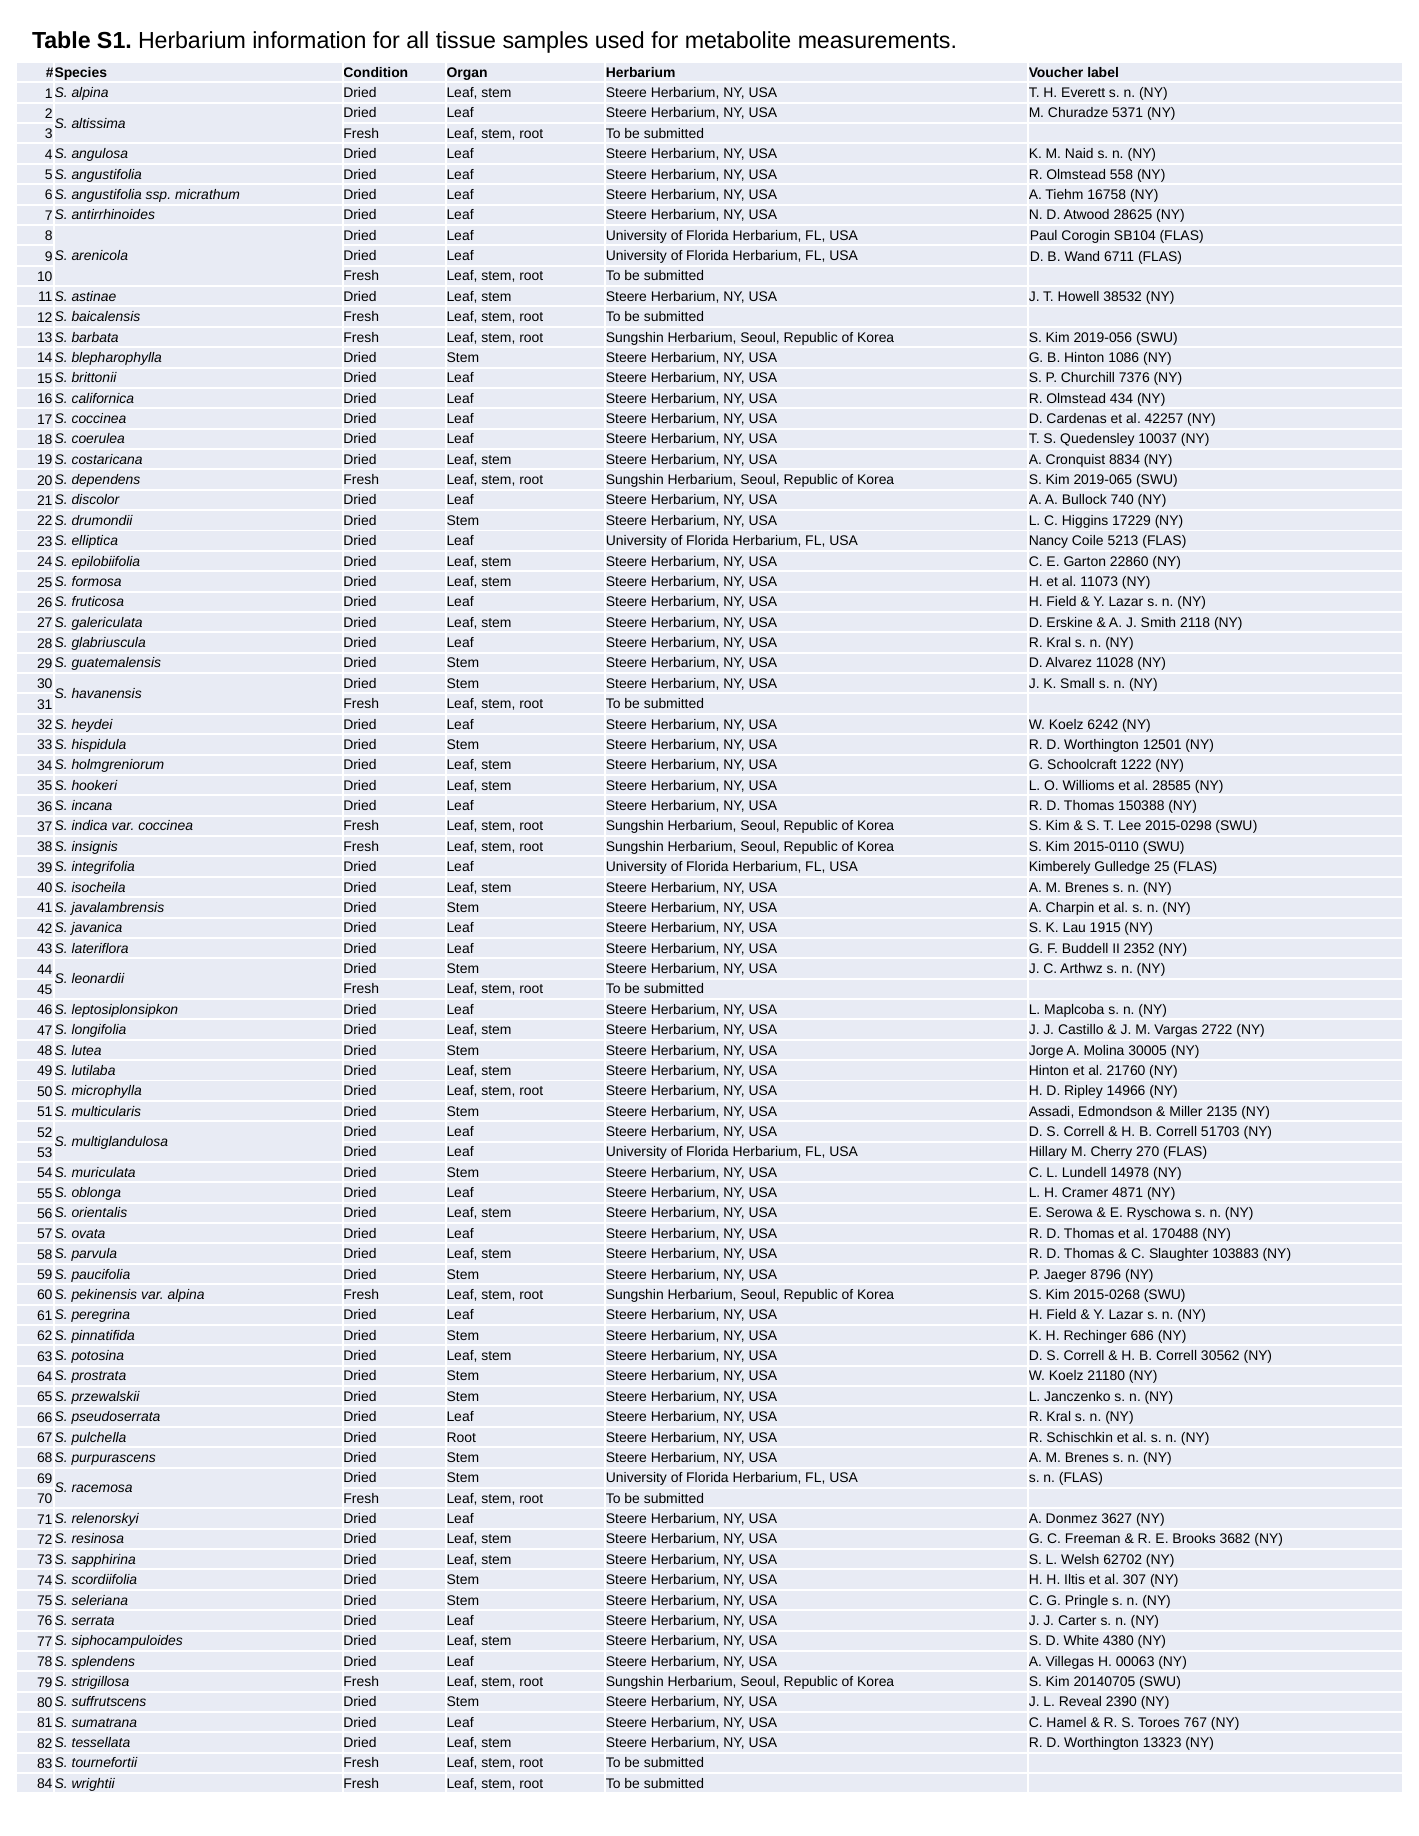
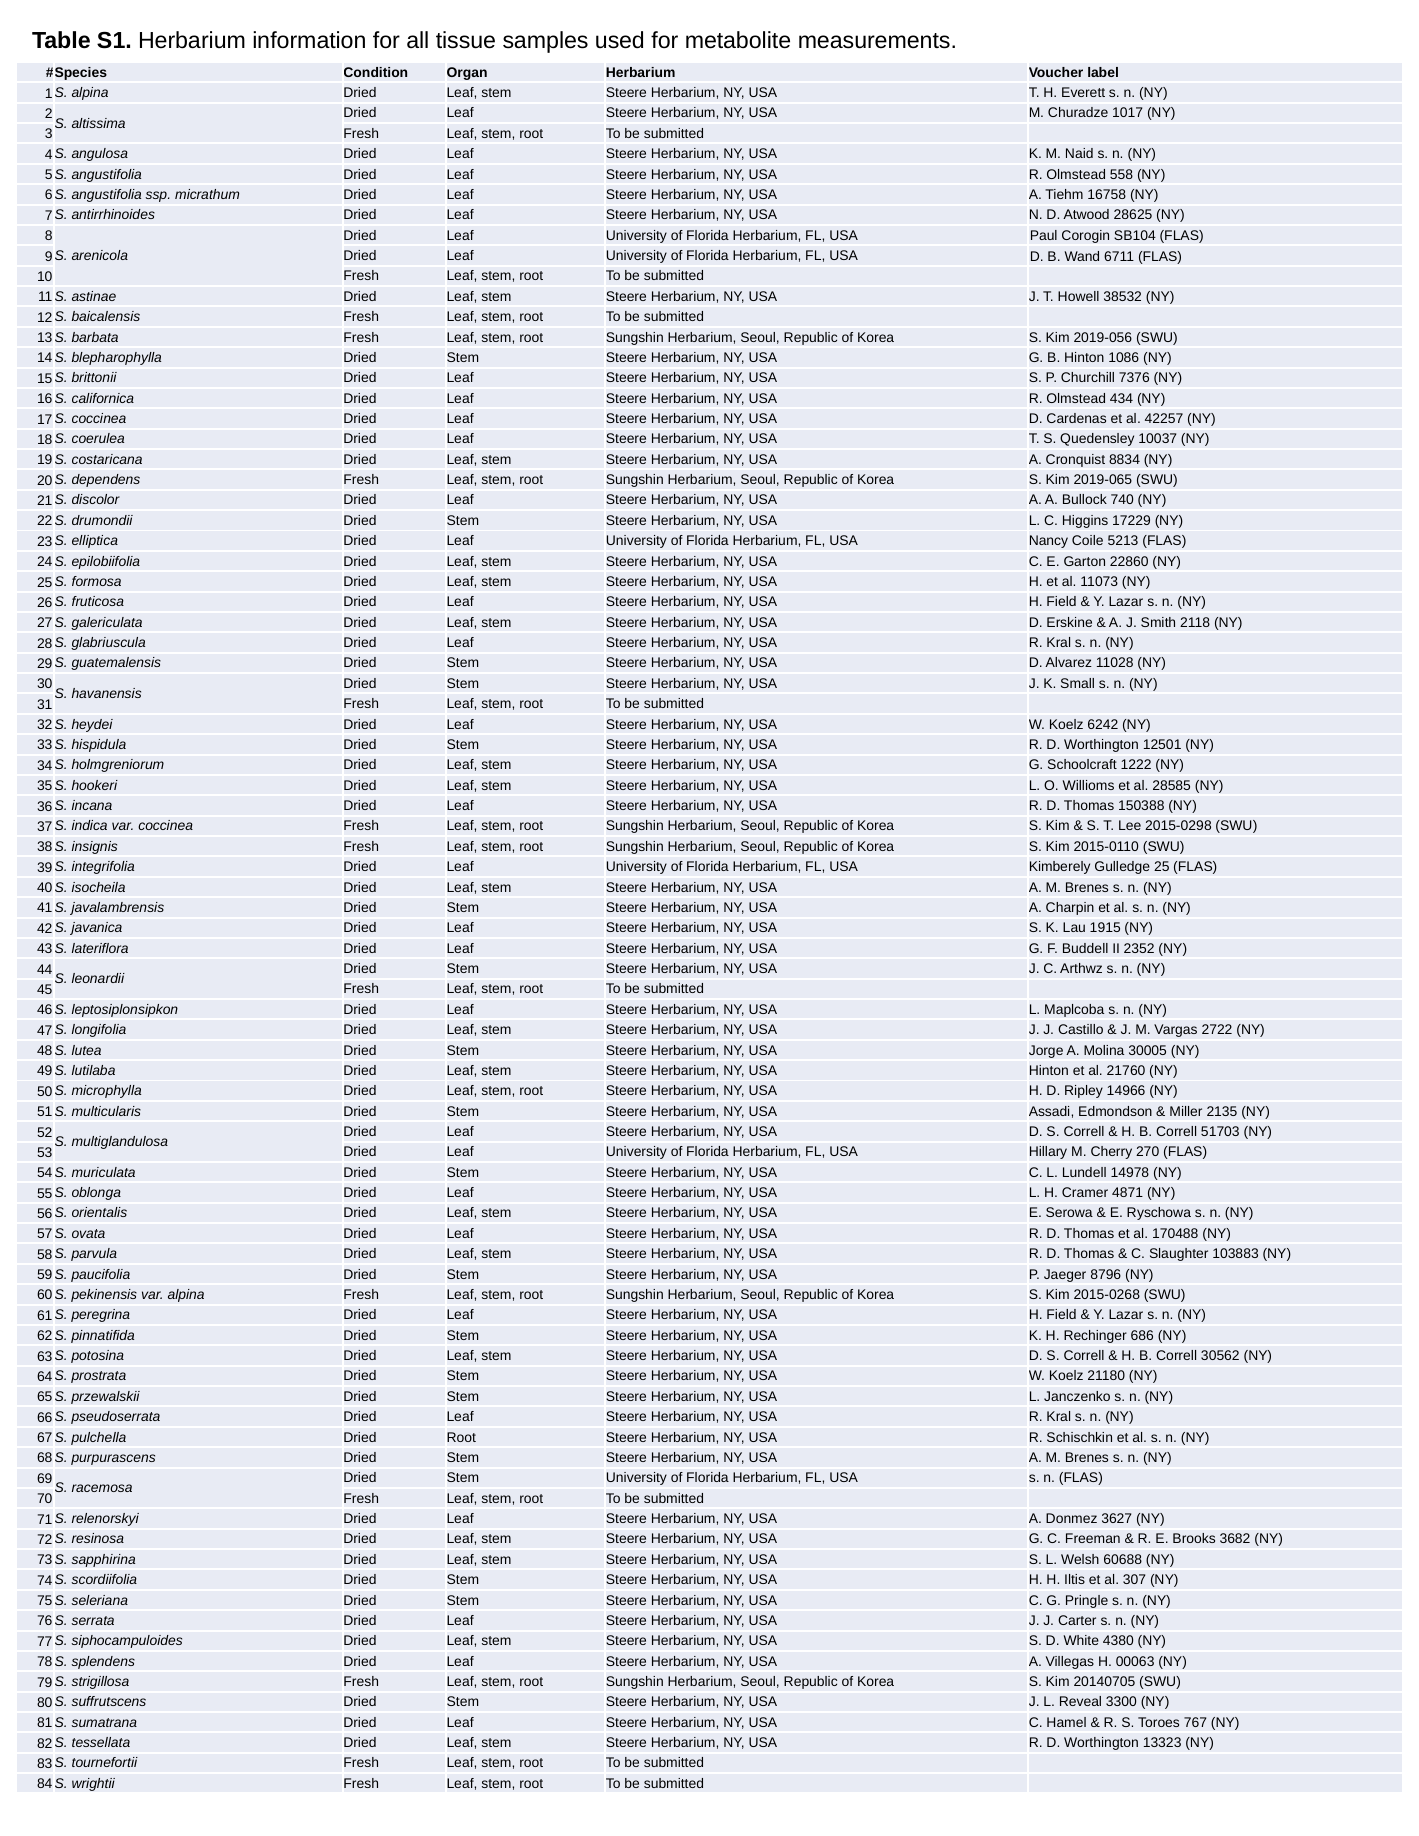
5371: 5371 -> 1017 (1128, 113)
62702: 62702 -> 60688 (1123, 1560)
2390: 2390 -> 3300 (1121, 1703)
